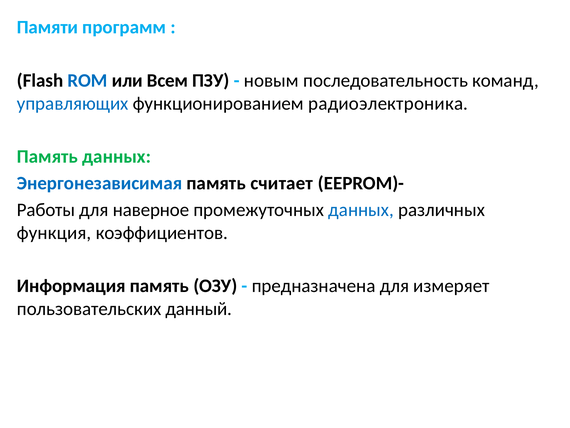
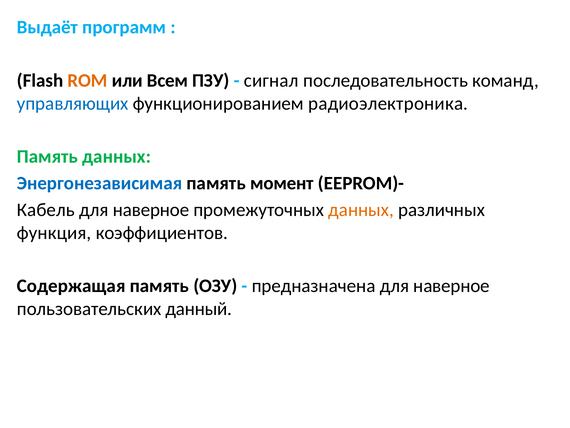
Памяти: Памяти -> Выдаёт (47, 27)
ROM colour: blue -> orange (88, 81)
новым: новым -> сигнал (271, 81)
считает: считает -> момент (282, 183)
Работы: Работы -> Кабель (46, 210)
данных colour: blue -> orange (361, 210)
Информация: Информация -> Содержащая (71, 286)
предназначена для измеряет: измеряет -> наверное (452, 286)
